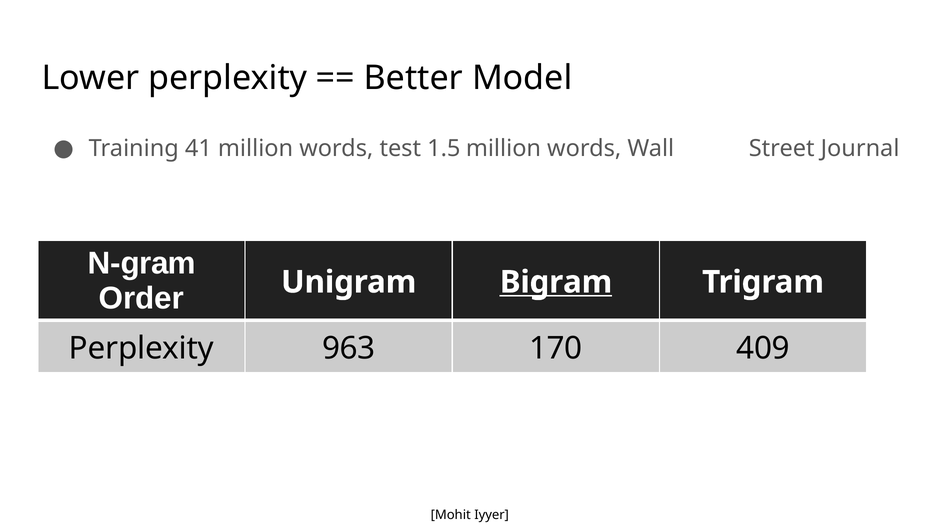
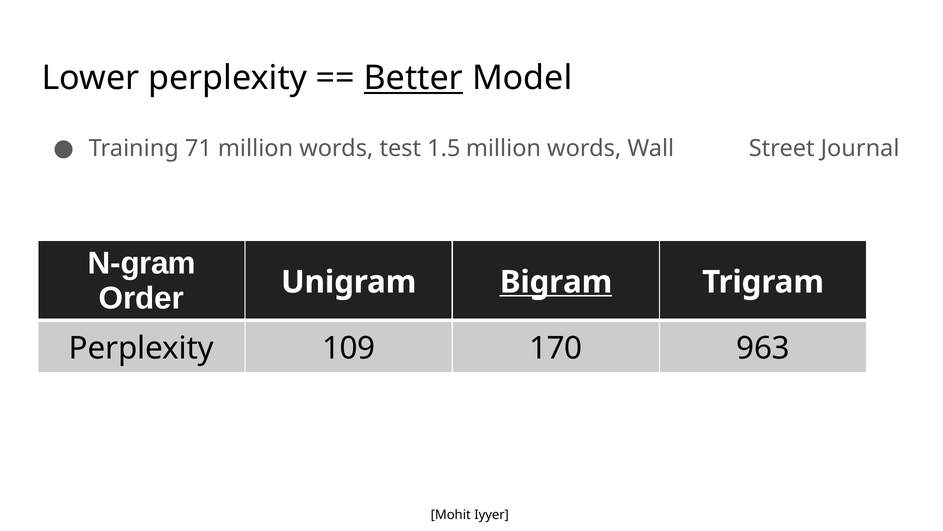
Better underline: none -> present (413, 78)
41: 41 -> 71 (198, 148)
963: 963 -> 109 (349, 348)
409: 409 -> 963 (763, 348)
